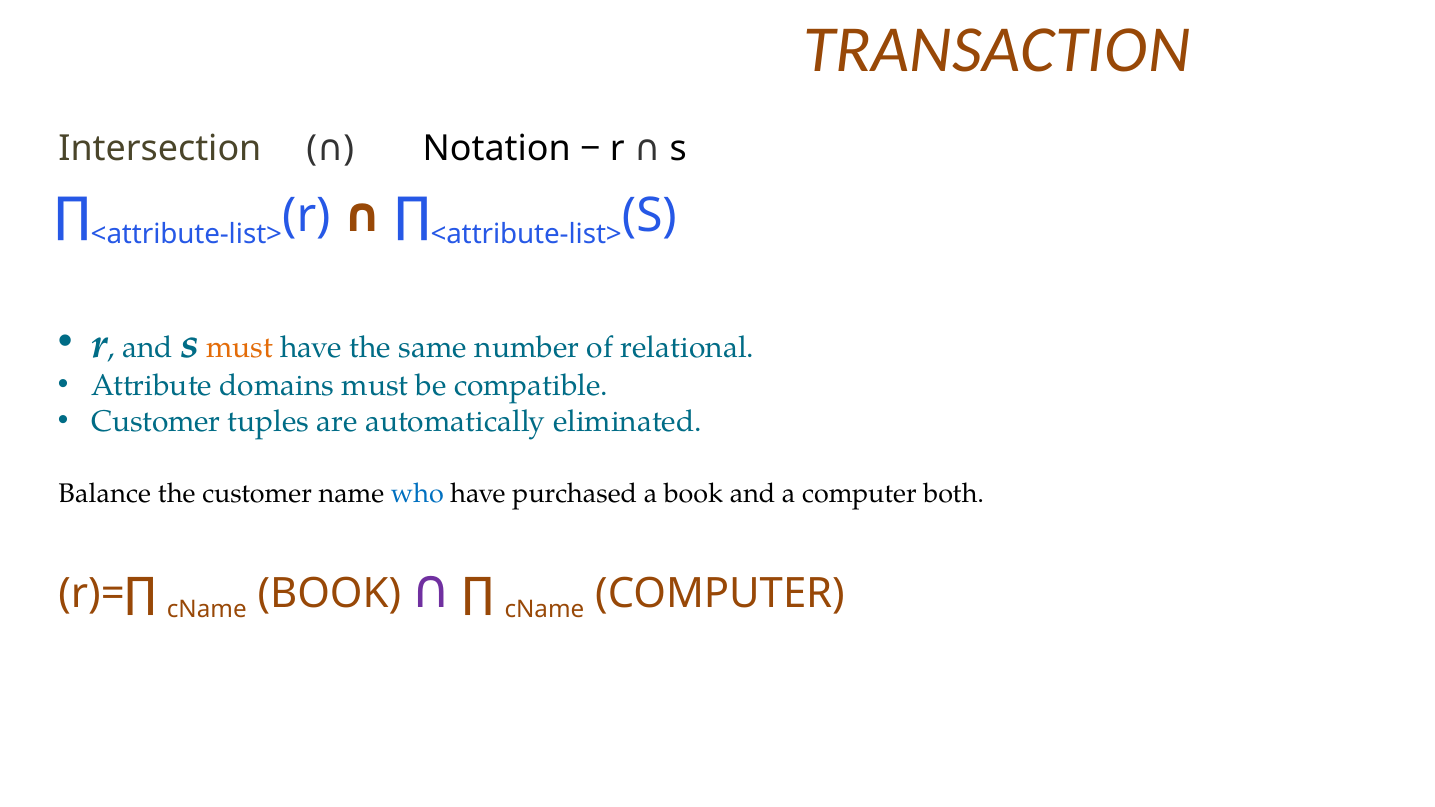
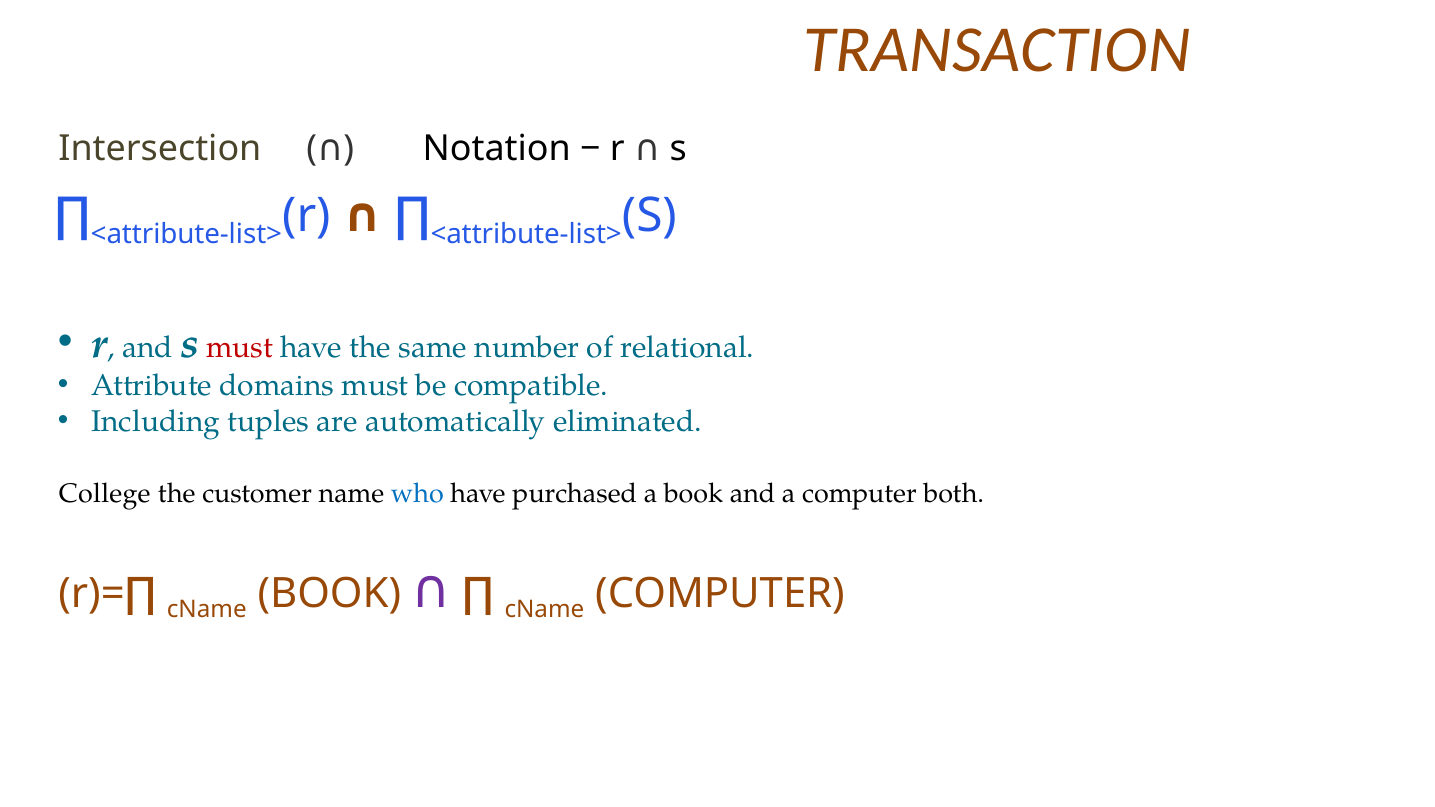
must colour: orange -> red (240, 347)
Customer: Customer -> Including (156, 421)
Balance: Balance -> College (105, 494)
